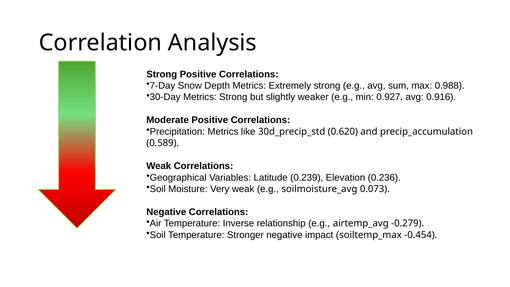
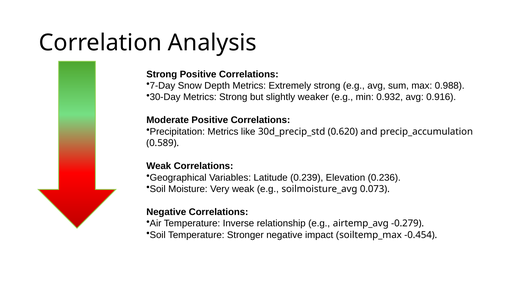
0.927: 0.927 -> 0.932 (390, 97)
